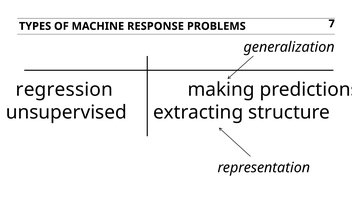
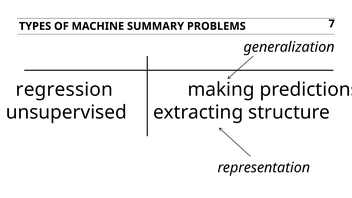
RESPONSE: RESPONSE -> SUMMARY (156, 26)
